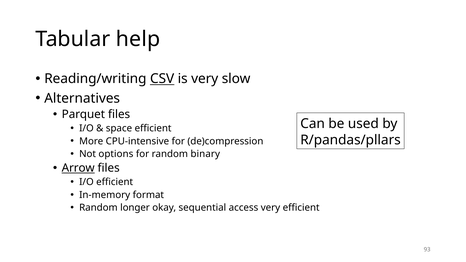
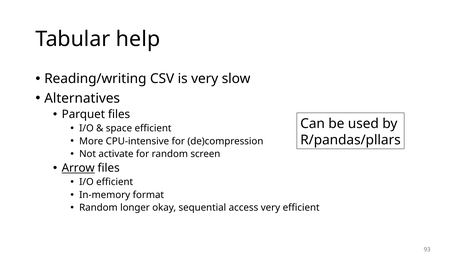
CSV underline: present -> none (162, 79)
options: options -> activate (116, 154)
binary: binary -> screen (205, 154)
